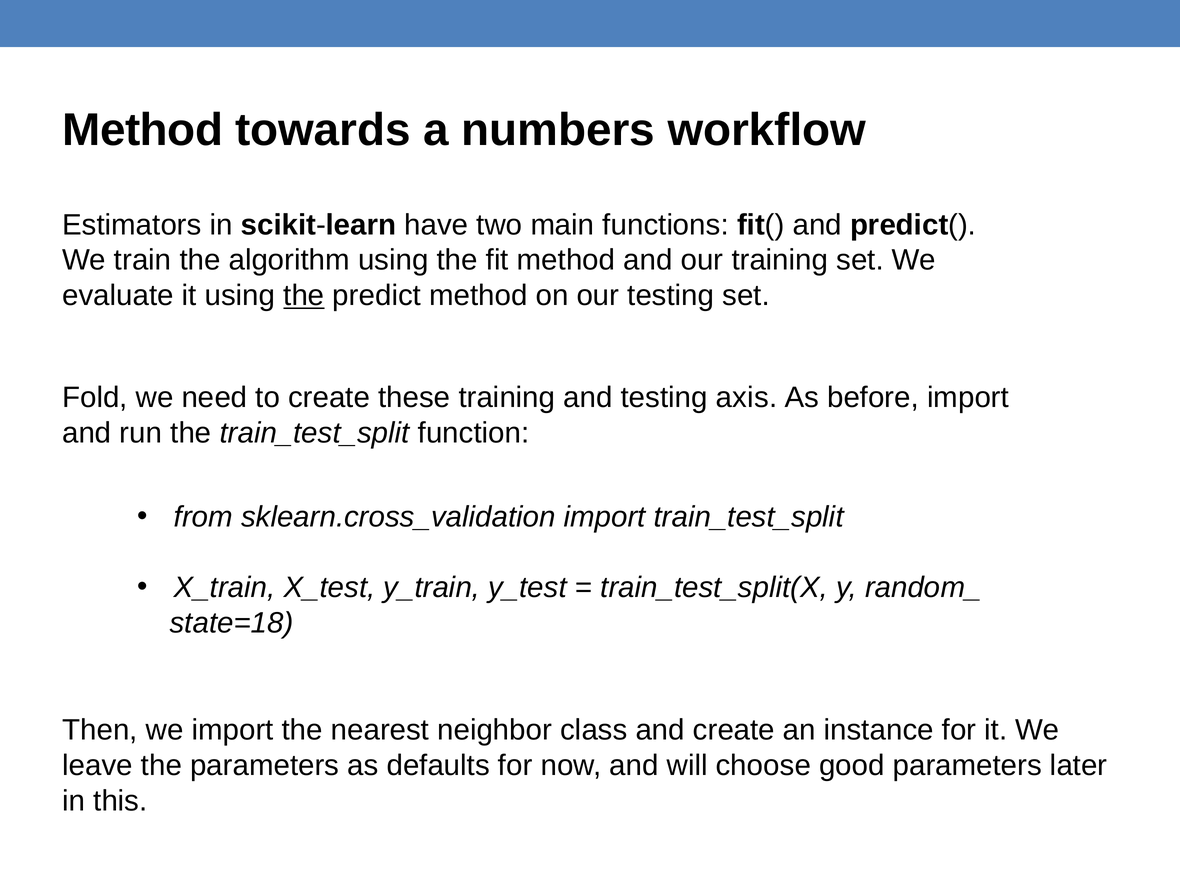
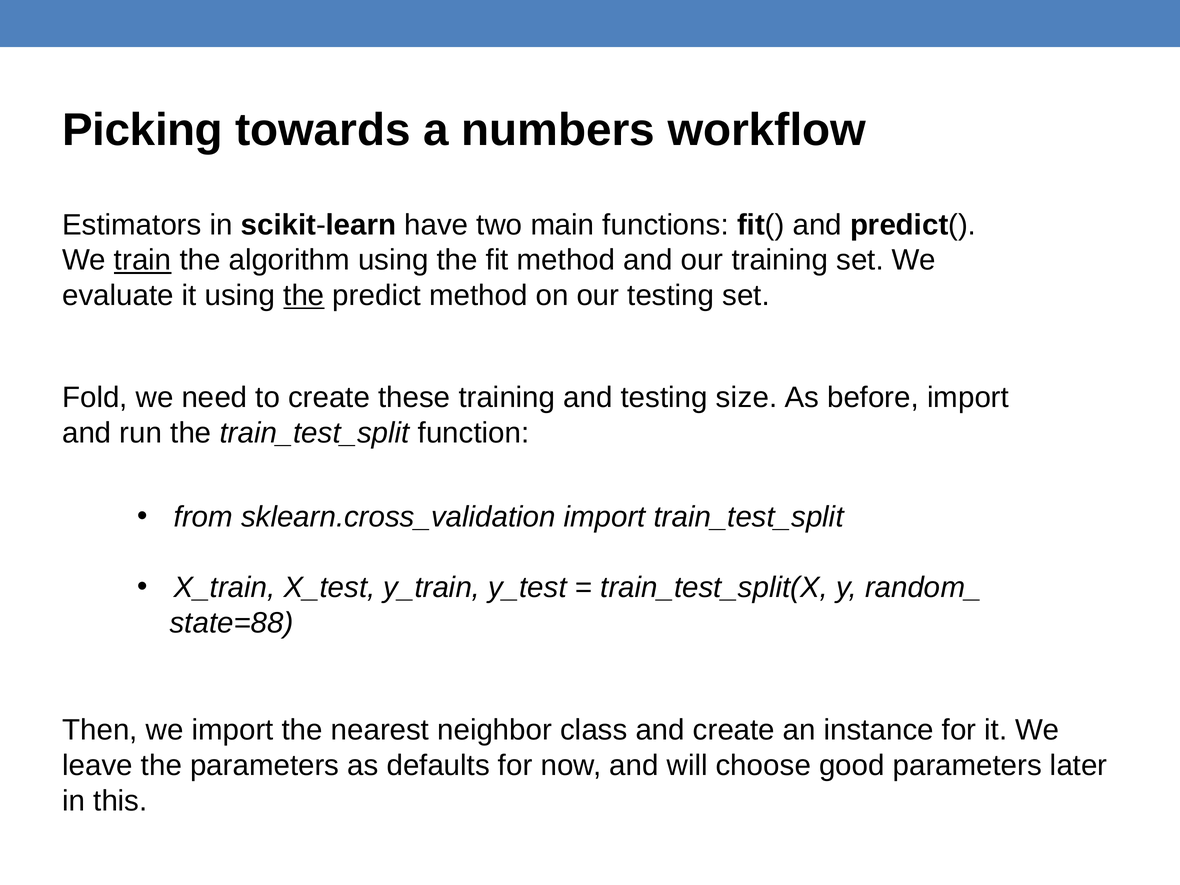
Method: Method -> Picking (143, 130)
train underline: none -> present (143, 260)
axis: axis -> size (747, 397)
state=18: state=18 -> state=88 (232, 623)
